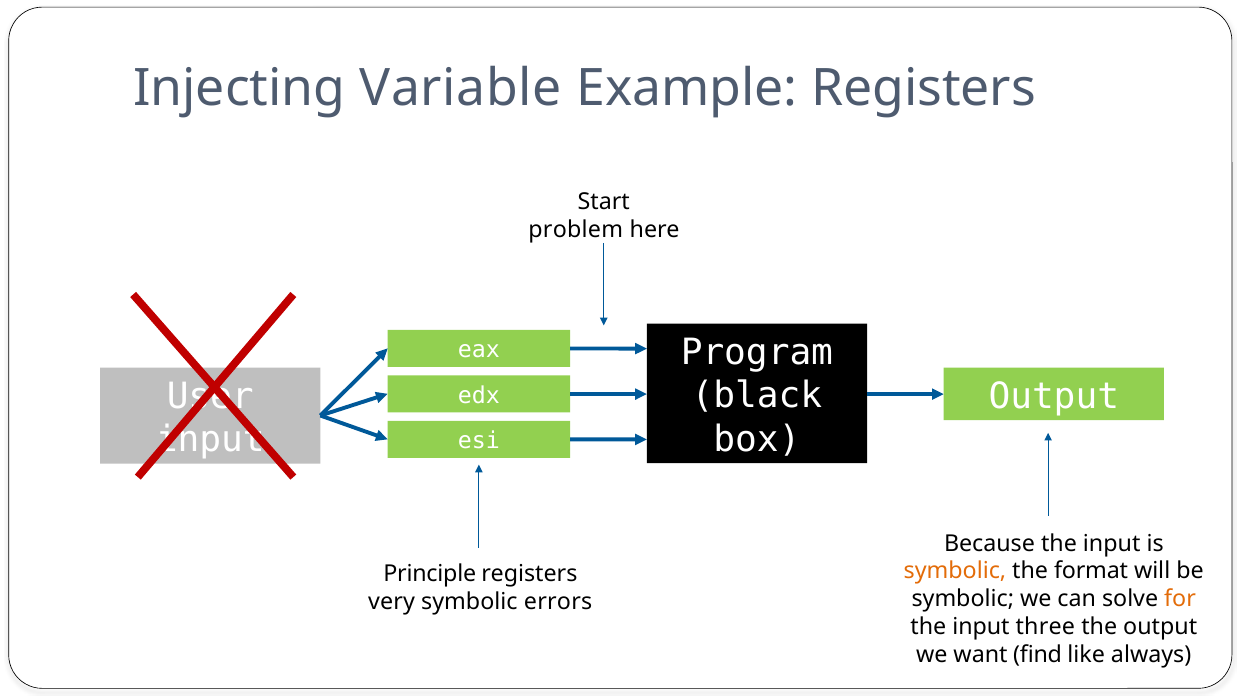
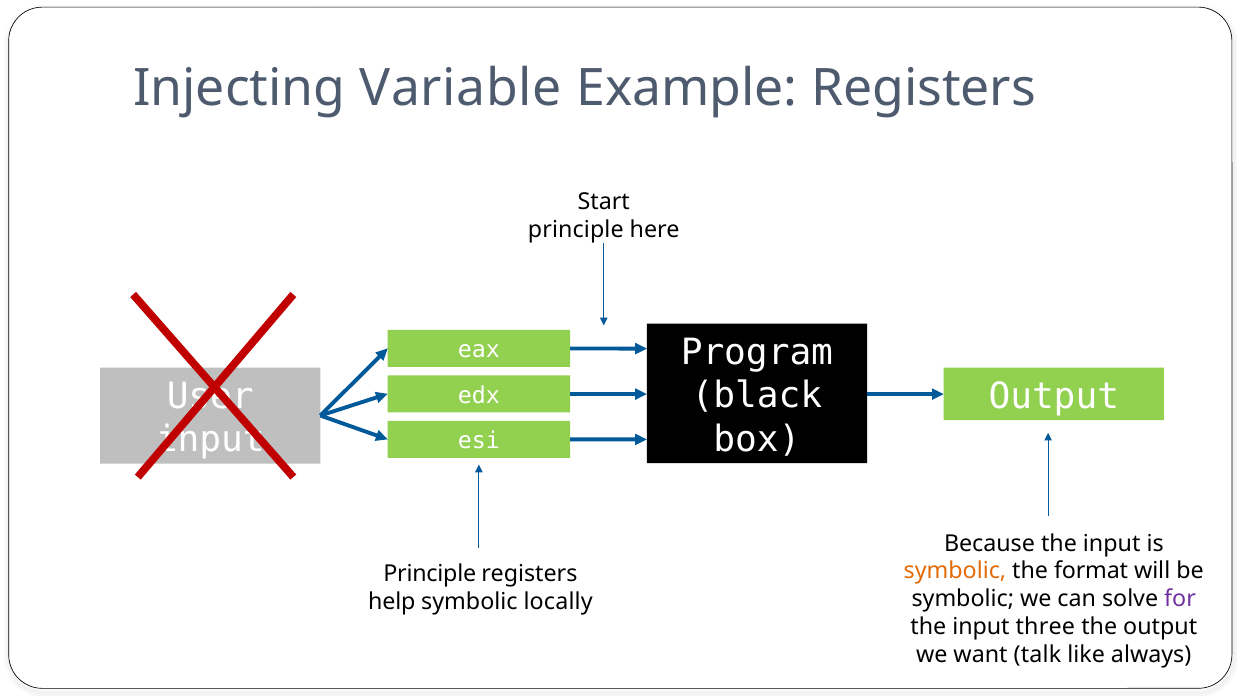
problem: problem -> principle (576, 230)
for colour: orange -> purple (1180, 599)
very: very -> help (392, 602)
errors: errors -> locally (558, 602)
find: find -> talk (1037, 655)
